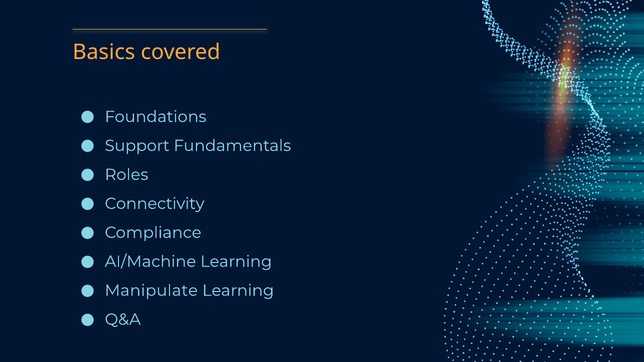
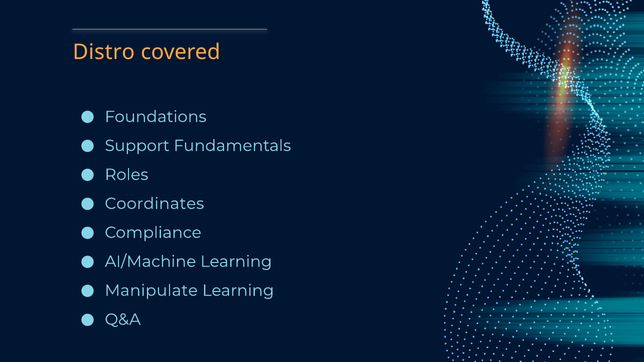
Basics: Basics -> Distro (104, 52)
Connectivity: Connectivity -> Coordinates (154, 204)
